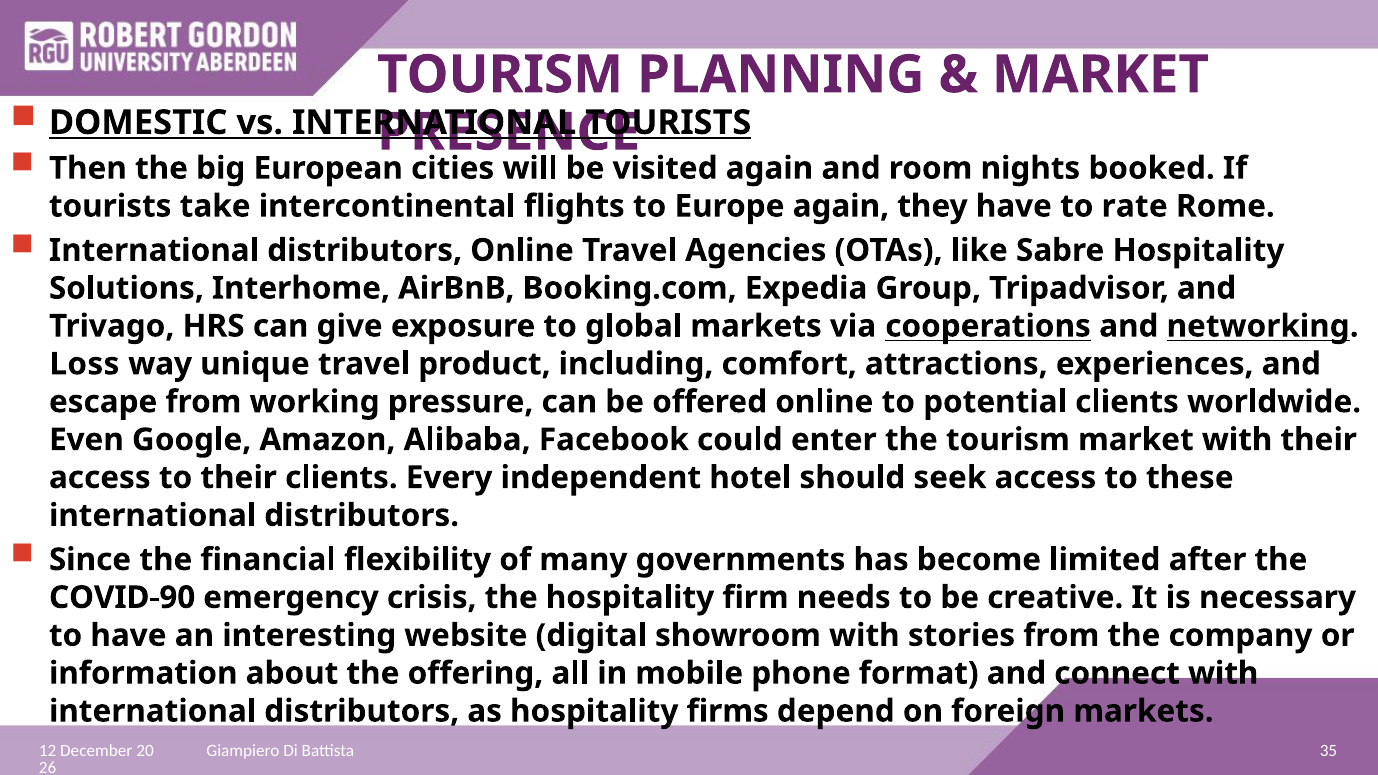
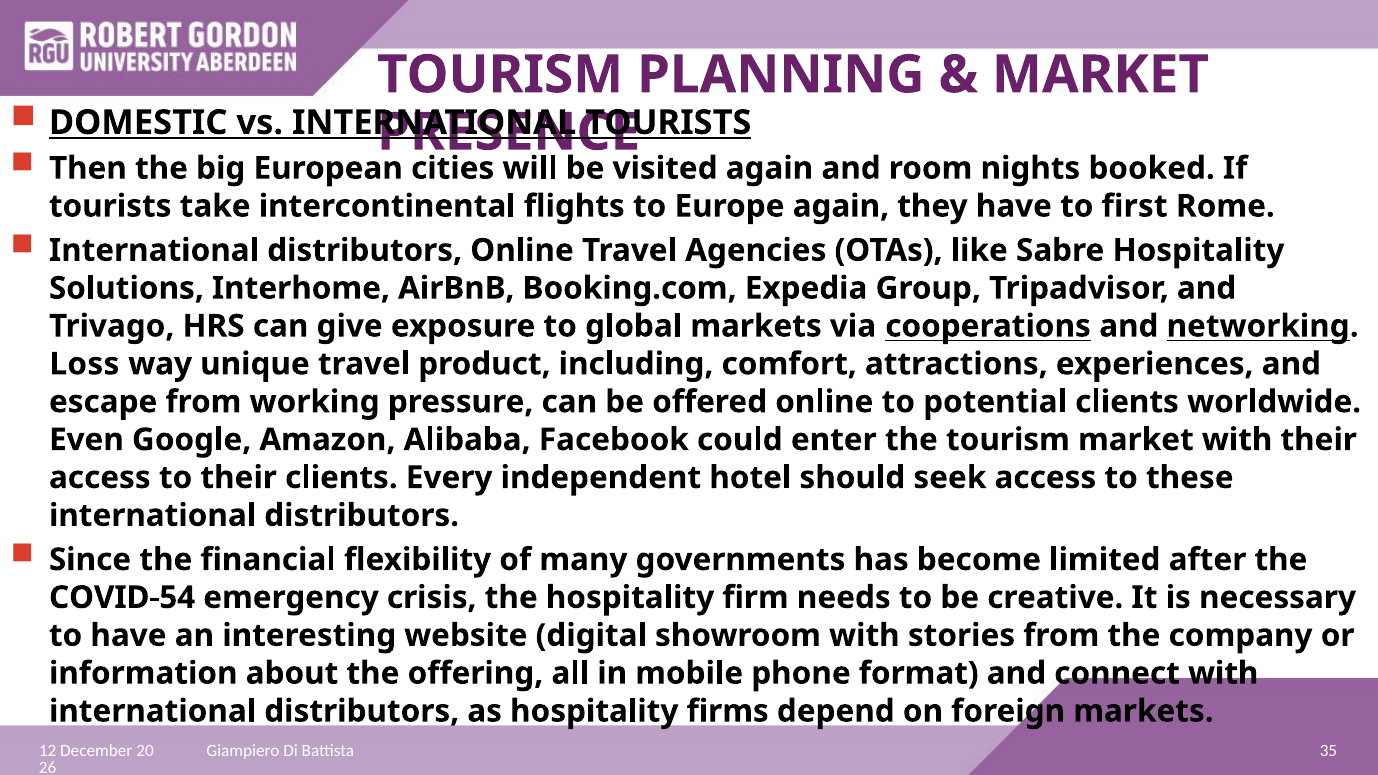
rate: rate -> first (1135, 206)
COVID-90: COVID-90 -> COVID-54 (122, 598)
